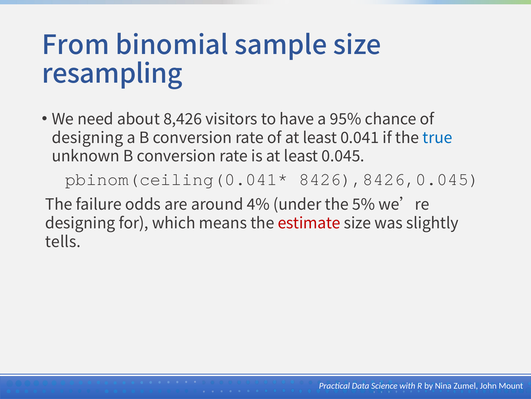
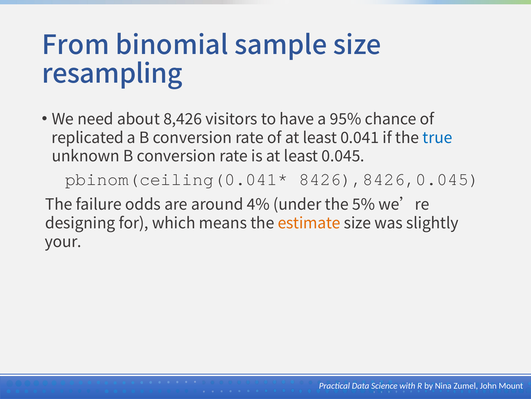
designing: designing -> replicated (88, 138)
estimate colour: red -> orange (309, 223)
tells: tells -> your (63, 242)
